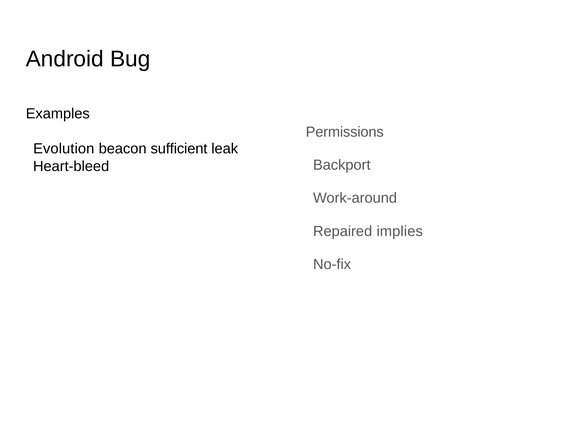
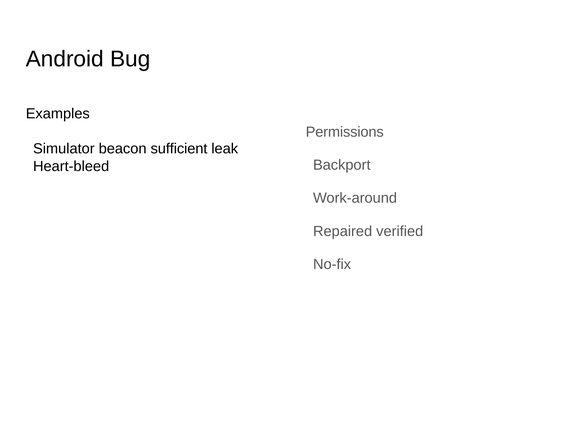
Evolution: Evolution -> Simulator (64, 149)
implies: implies -> verified (400, 231)
